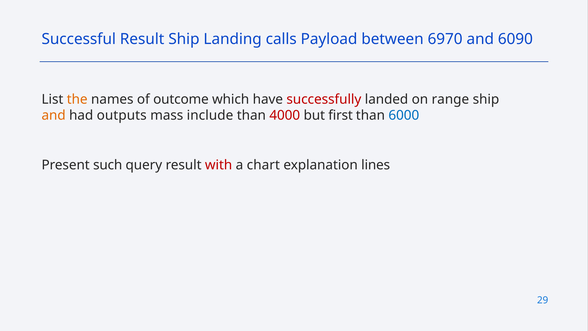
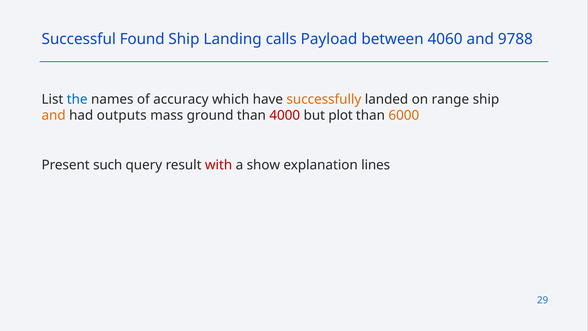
Successful Result: Result -> Found (142, 39)
6970: 6970 -> 4060 (445, 39)
6090: 6090 -> 9788 (515, 39)
the colour: orange -> blue (77, 99)
outcome: outcome -> accuracy (181, 99)
successfully colour: red -> orange (324, 99)
include: include -> ground (210, 115)
first: first -> plot (341, 115)
6000 colour: blue -> orange (404, 115)
chart: chart -> show (263, 165)
